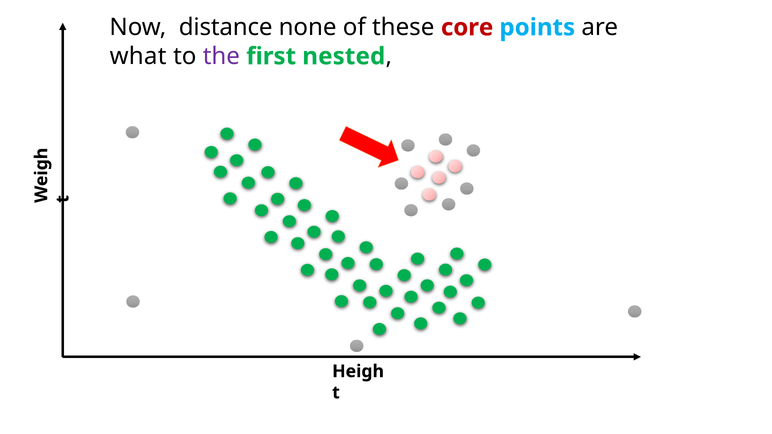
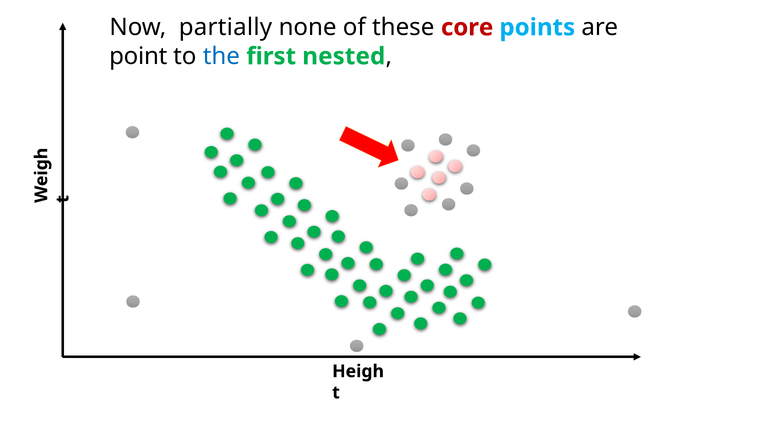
distance: distance -> partially (225, 27)
what: what -> point (138, 56)
the colour: purple -> blue (221, 56)
